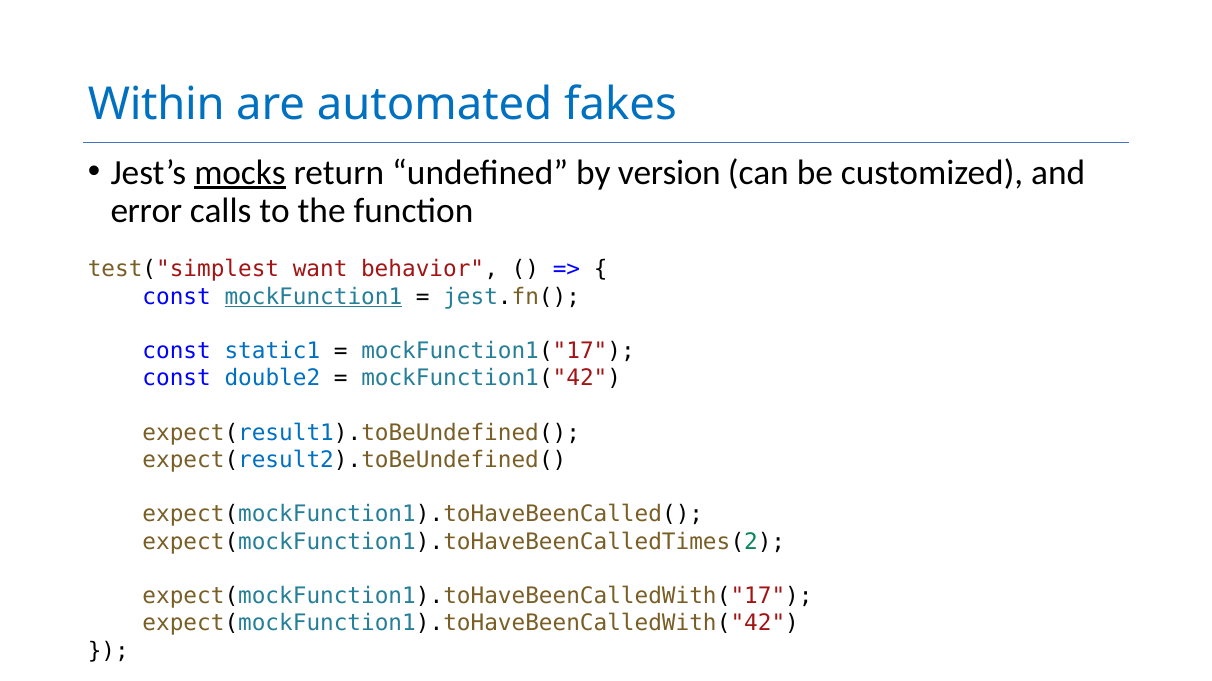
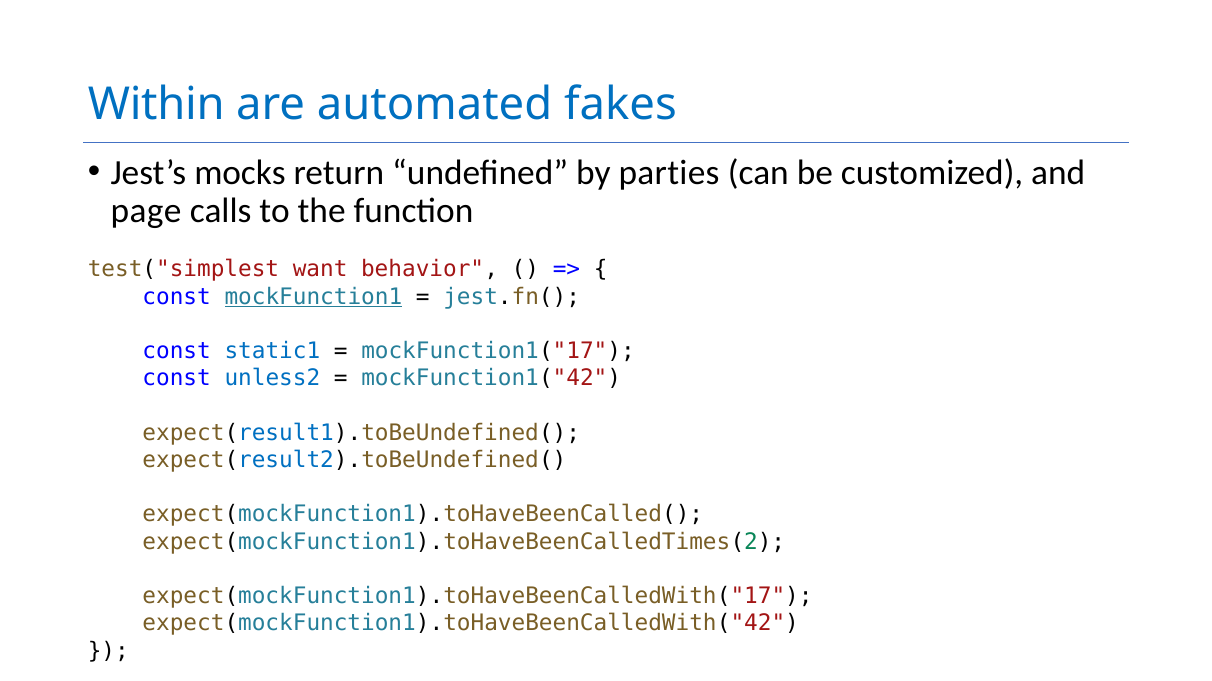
mocks underline: present -> none (240, 173)
version: version -> parties (669, 173)
error: error -> page (146, 211)
double2: double2 -> unless2 (272, 379)
